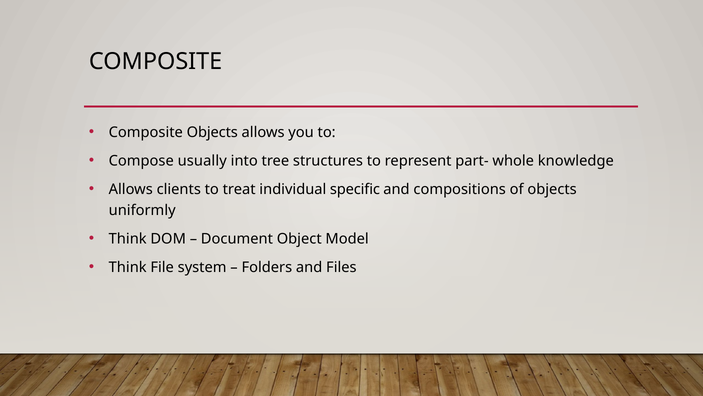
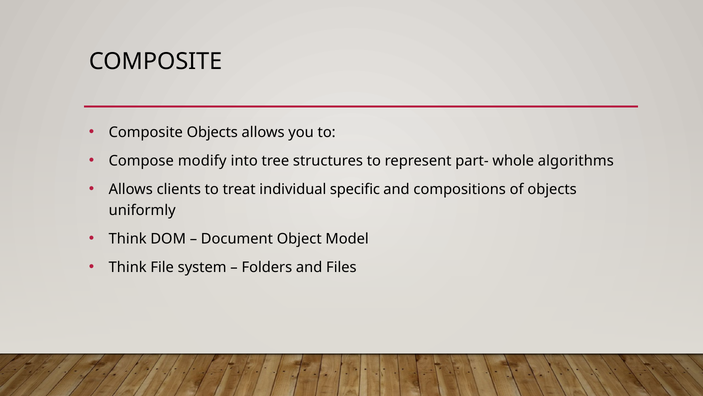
usually: usually -> modify (202, 161)
knowledge: knowledge -> algorithms (576, 161)
